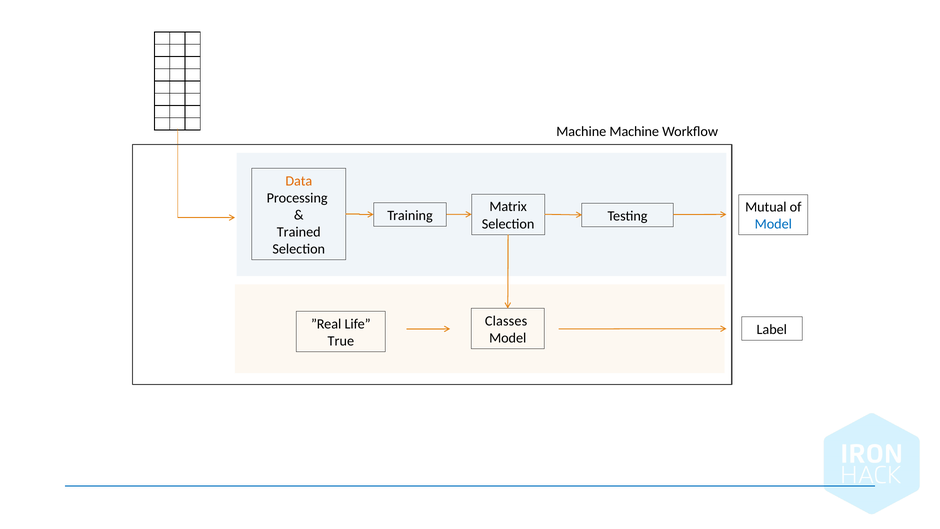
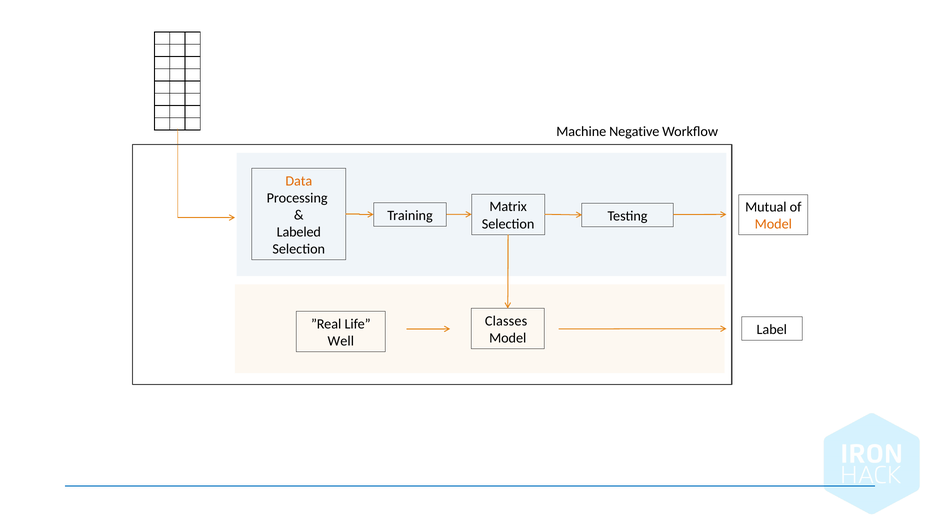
Machine Machine: Machine -> Negative (634, 132)
Model colour: blue -> orange (773, 224)
Trained: Trained -> Labeled (299, 232)
True: True -> Well (341, 341)
